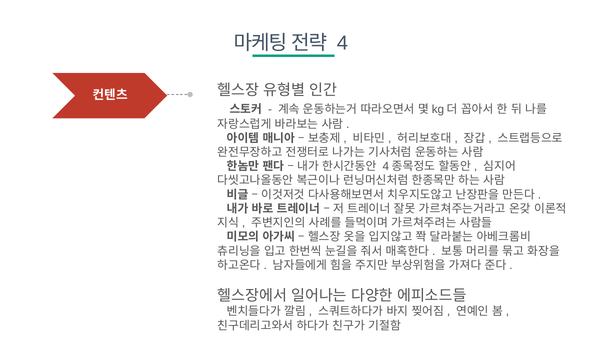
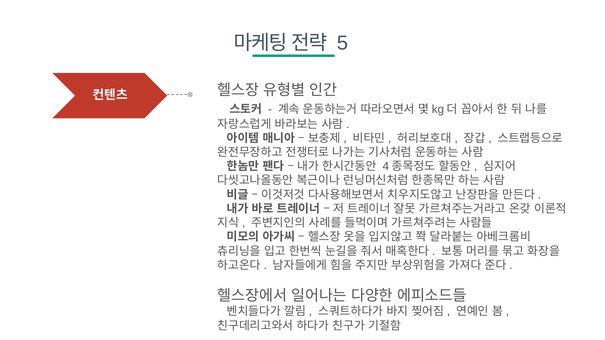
4: 4 -> 5 (342, 43)
